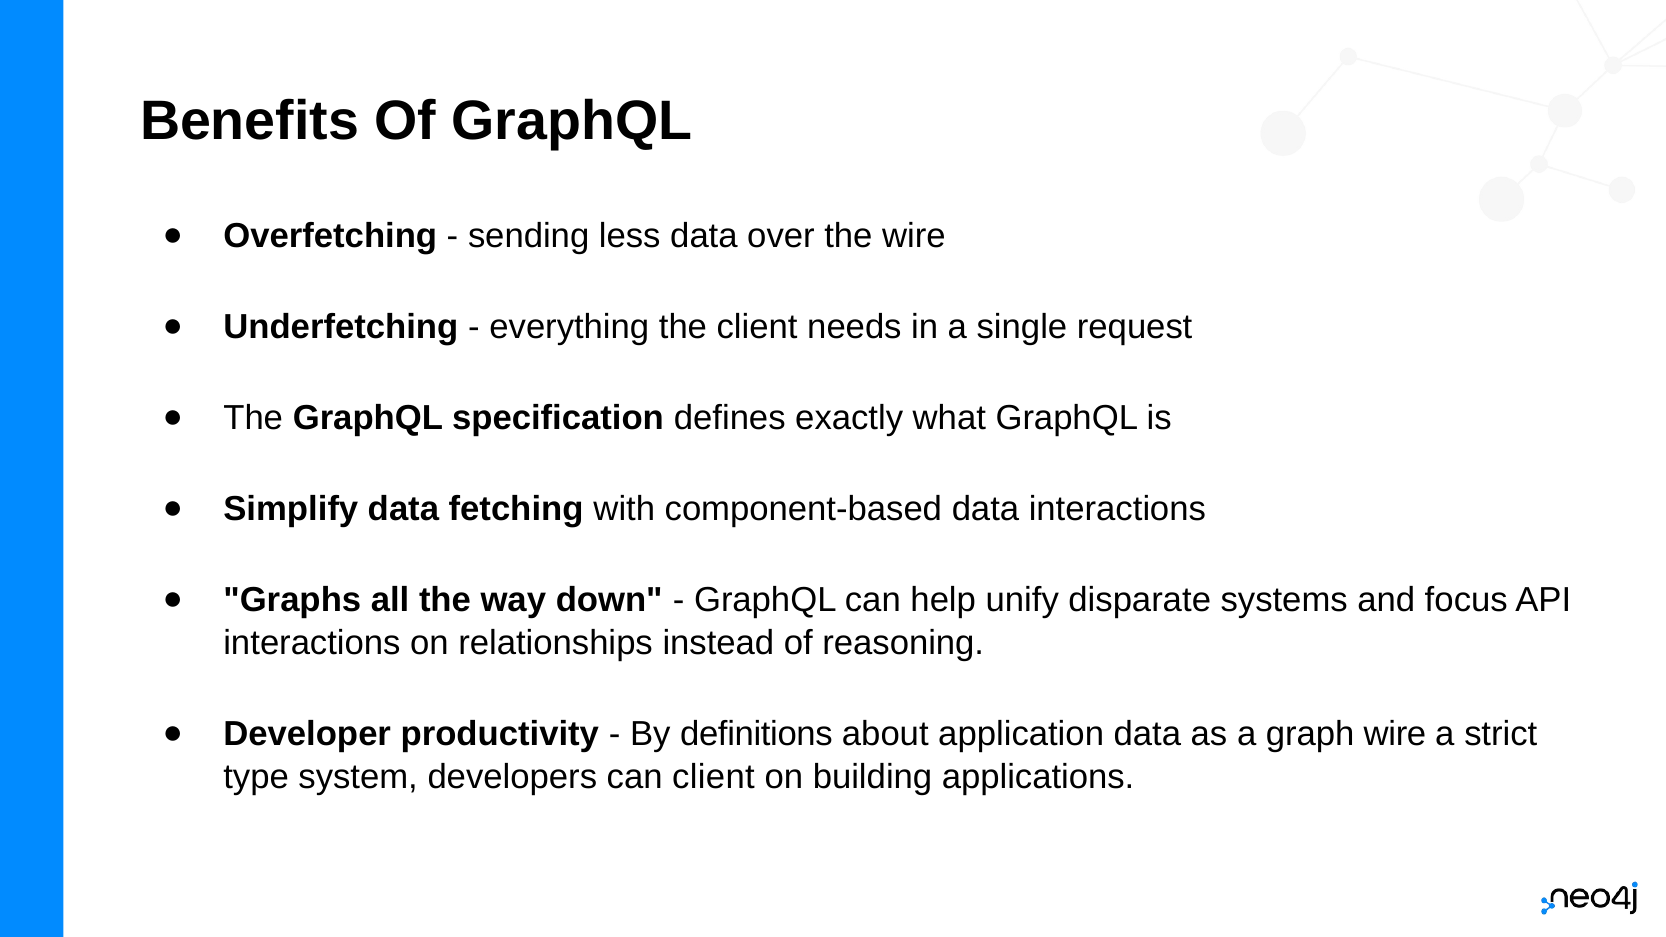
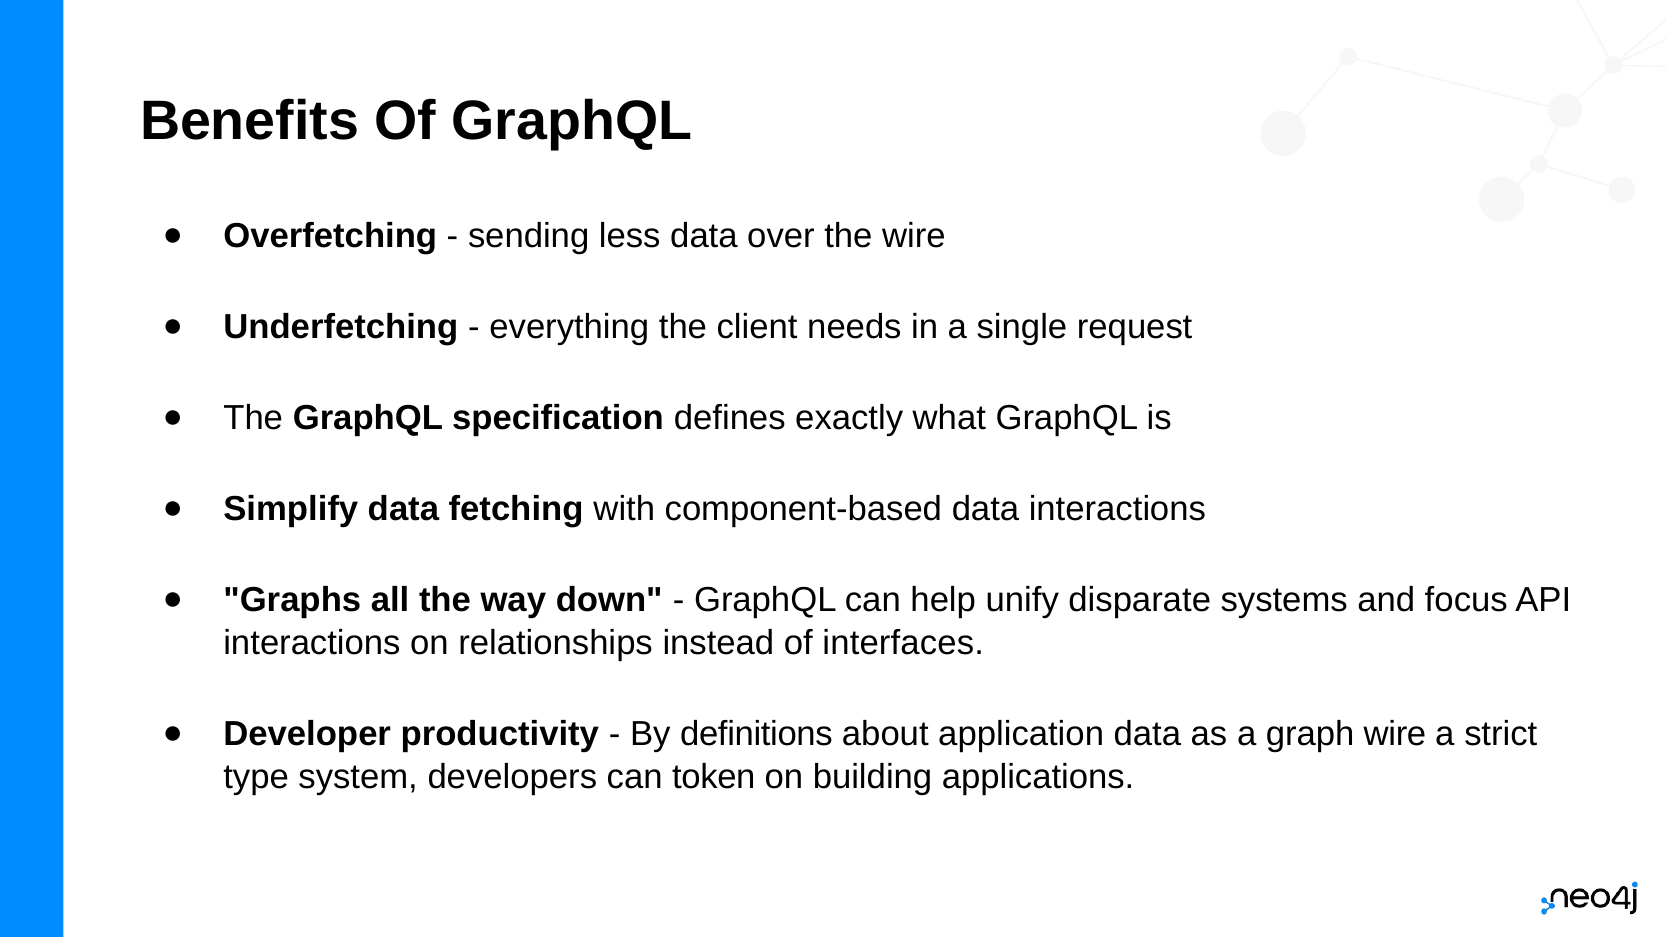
reasoning: reasoning -> interfaces (903, 643)
can client: client -> token (714, 777)
